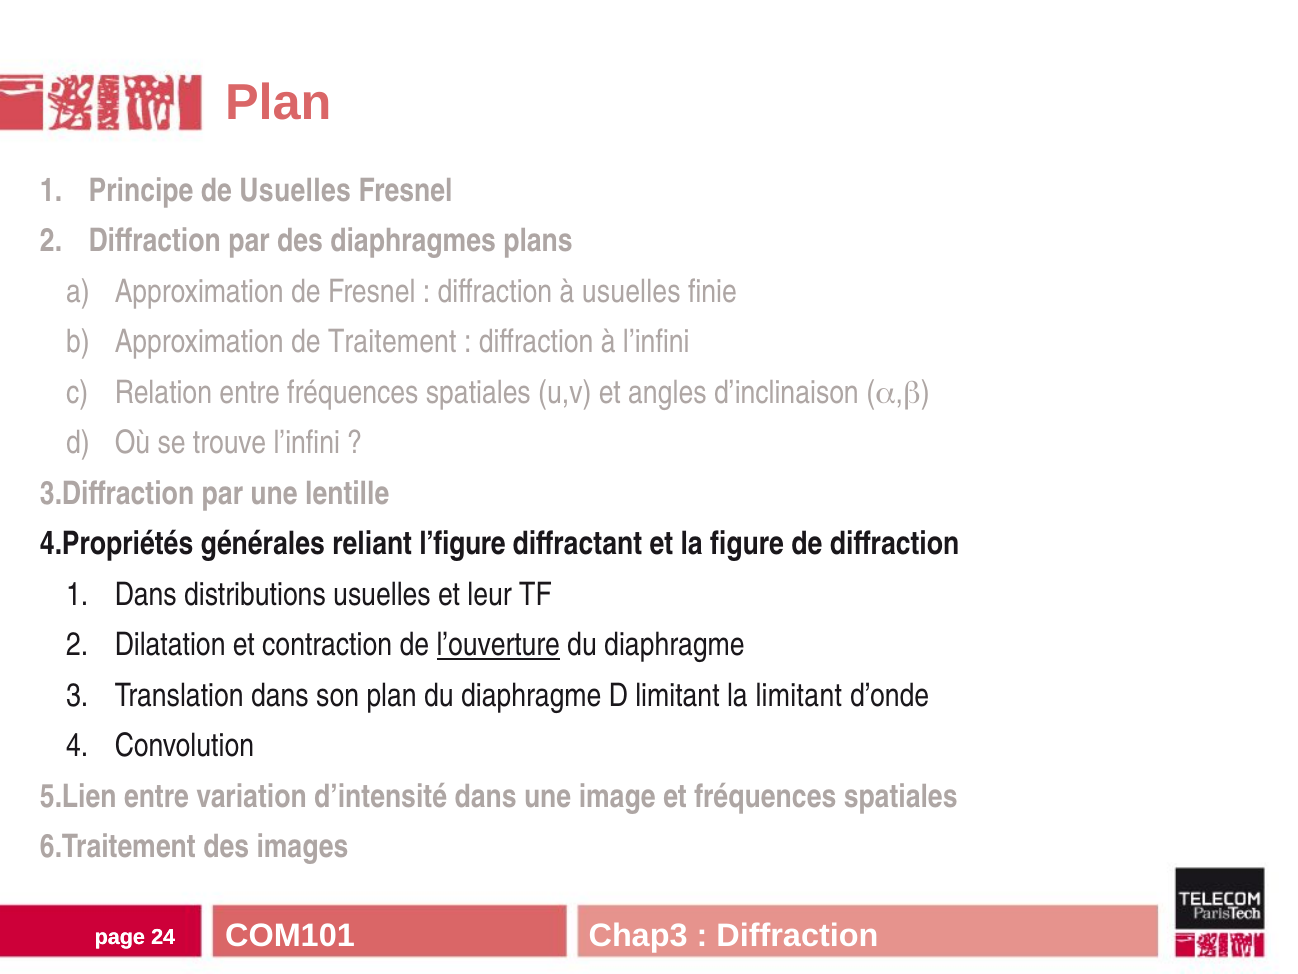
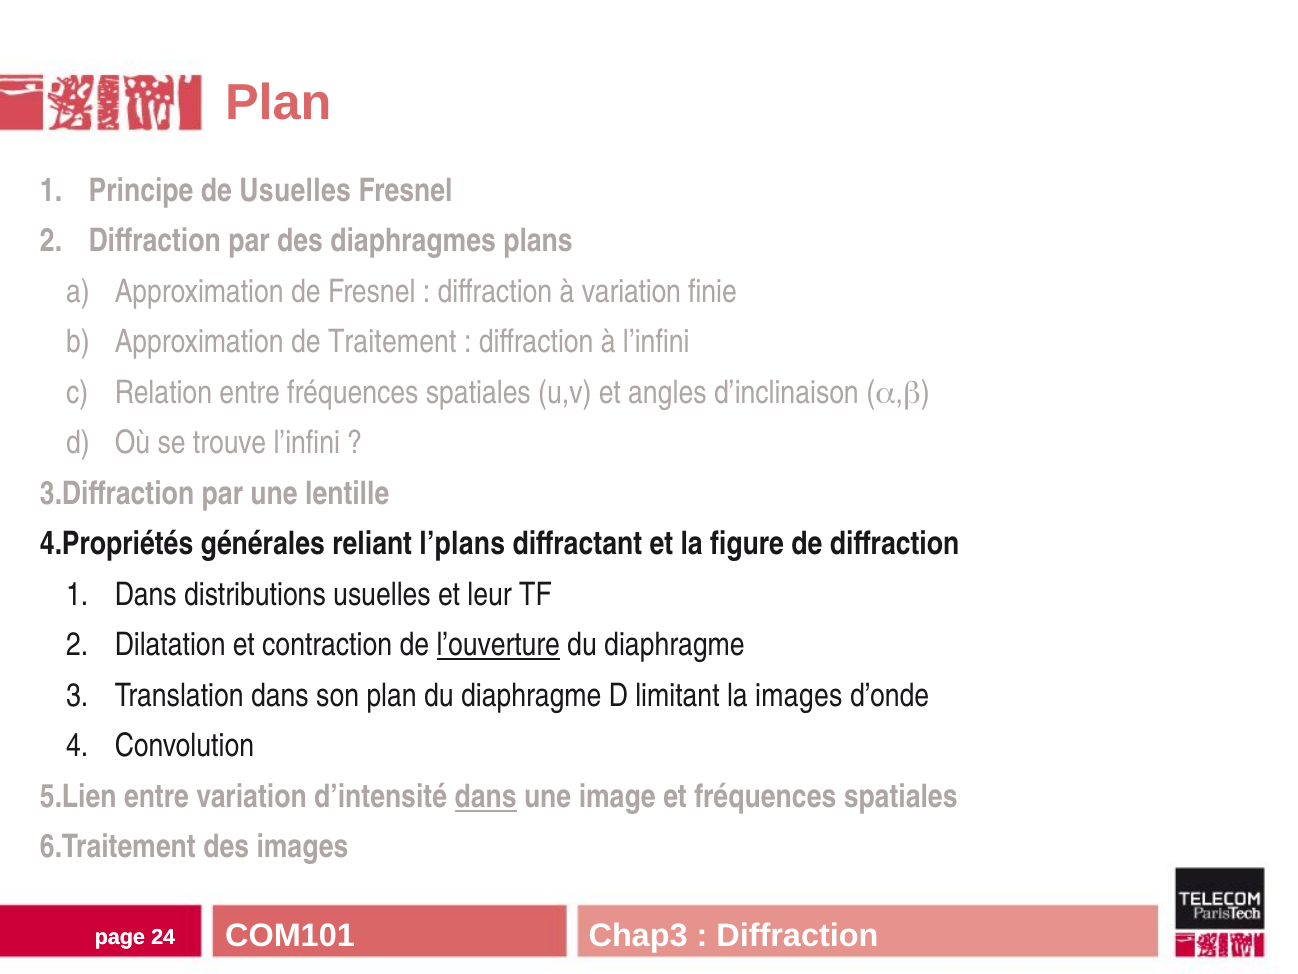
à usuelles: usuelles -> variation (631, 291)
l’figure: l’figure -> l’plans (462, 544)
la limitant: limitant -> images (799, 695)
dans underline: none -> present (486, 796)
